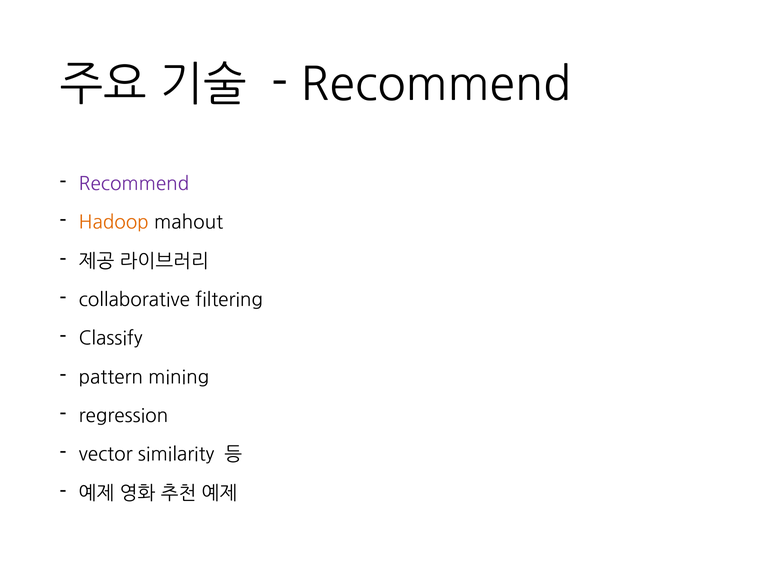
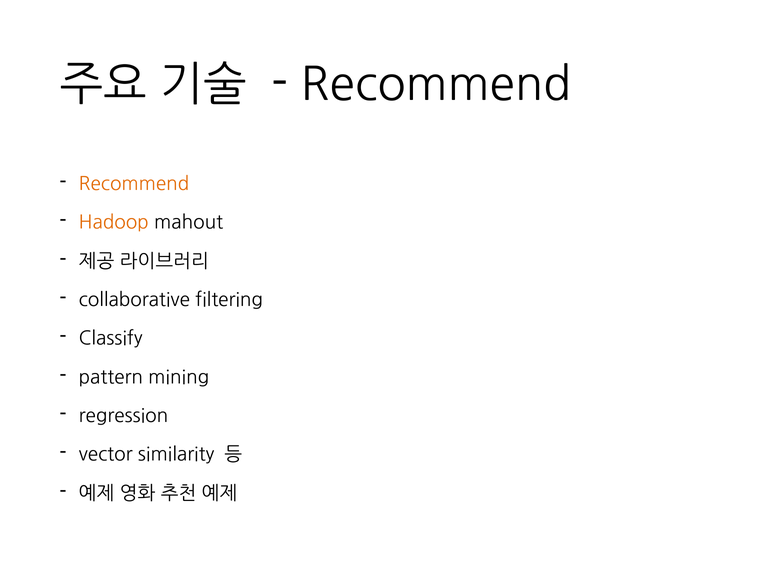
Recommend colour: purple -> orange (134, 184)
